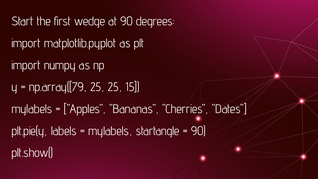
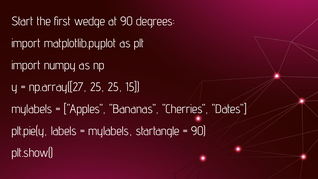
np.array([79: np.array([79 -> np.array([27 (58, 87)
